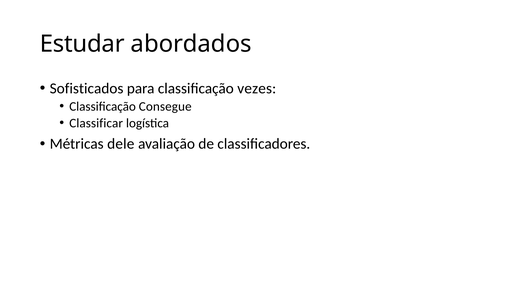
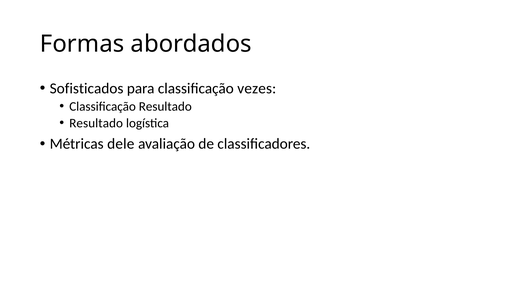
Estudar: Estudar -> Formas (82, 44)
Classificação Consegue: Consegue -> Resultado (165, 106)
Classificar: Classificar -> Resultado (96, 123)
